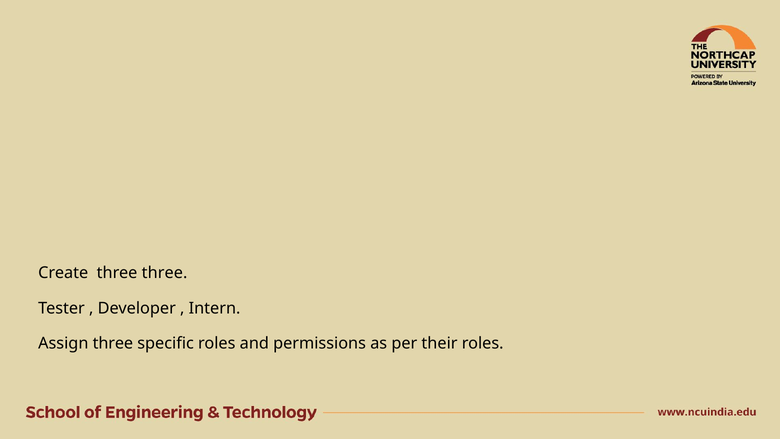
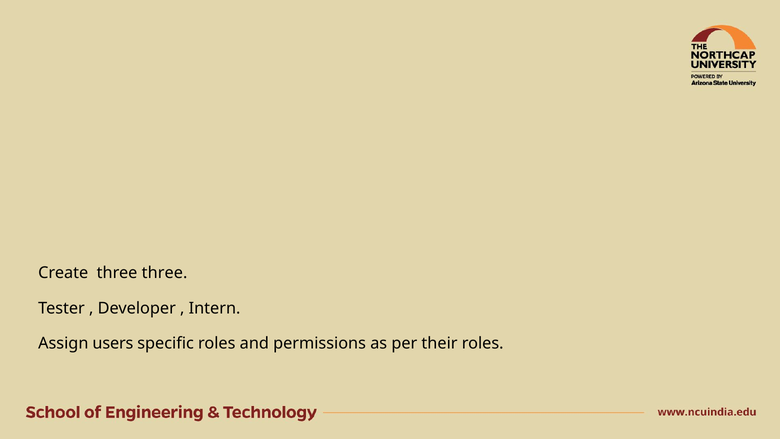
Assign three: three -> users (113, 343)
